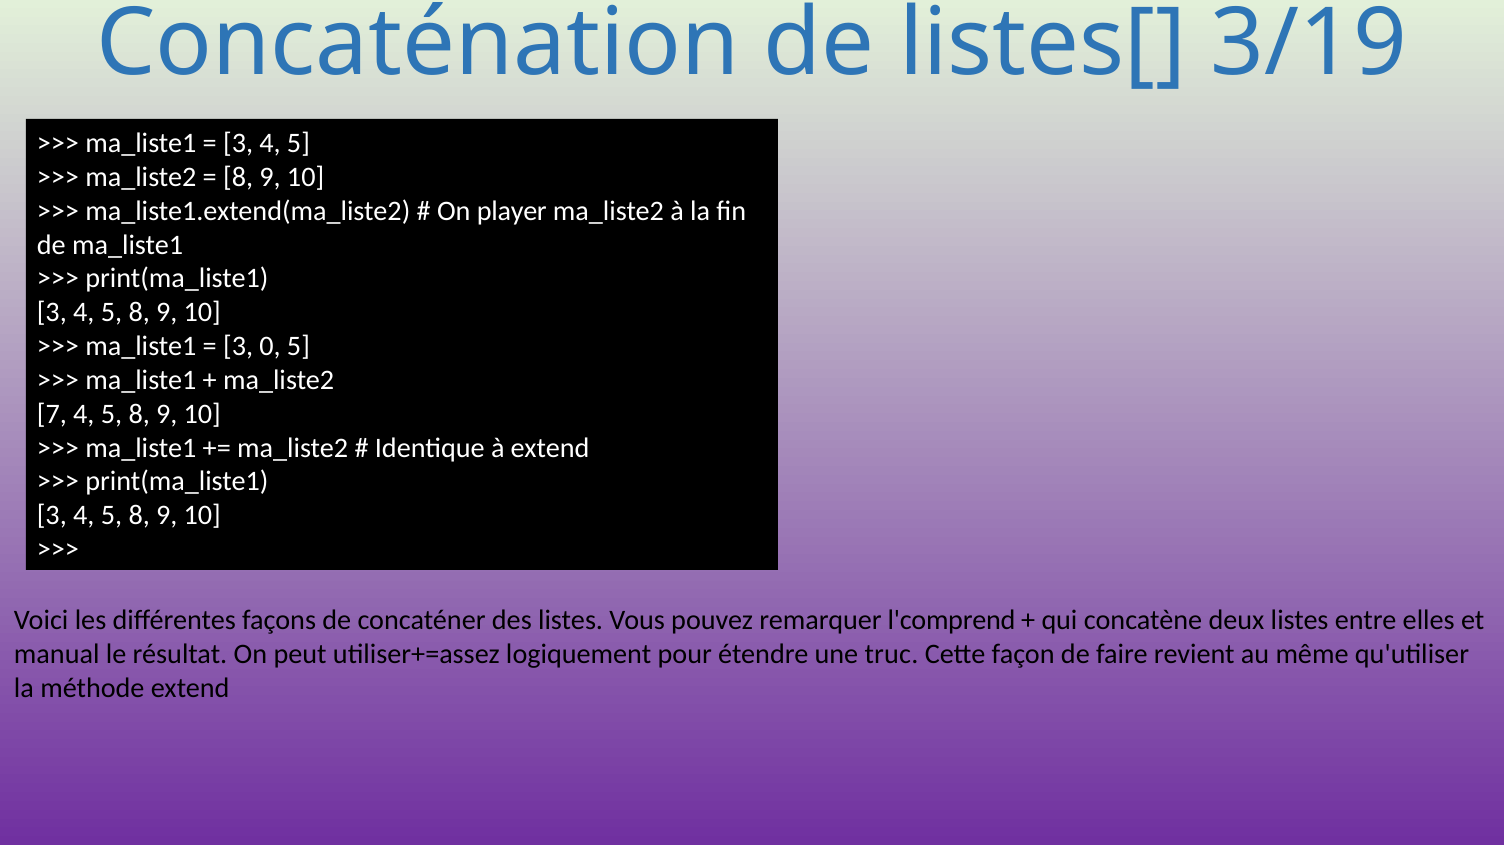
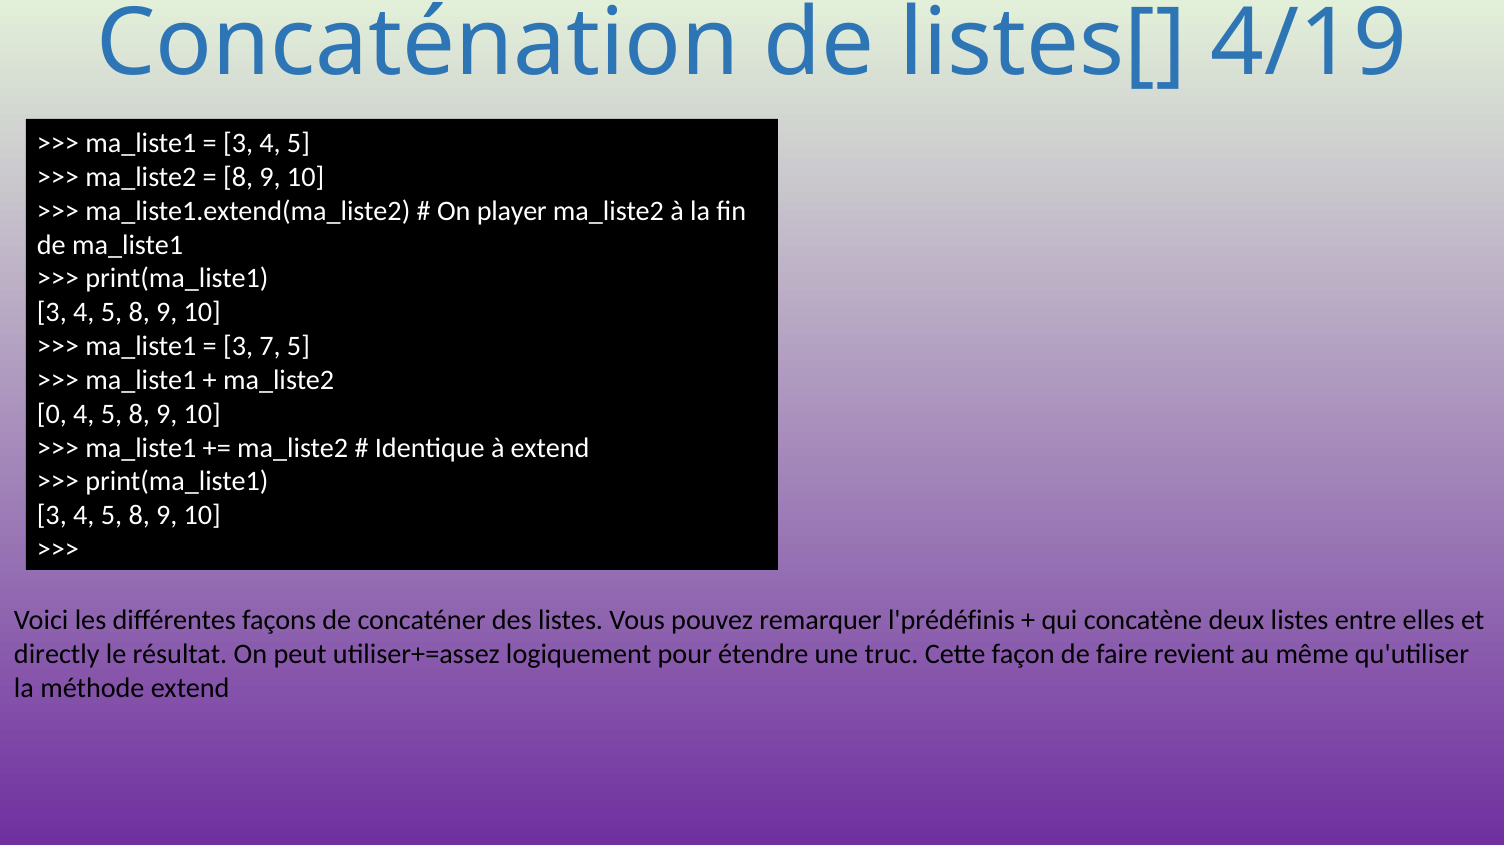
3/19: 3/19 -> 4/19 (1309, 43)
0: 0 -> 7 (270, 346)
7: 7 -> 0 (52, 414)
l'comprend: l'comprend -> l'prédéfinis (951, 620)
manual: manual -> directly (57, 654)
